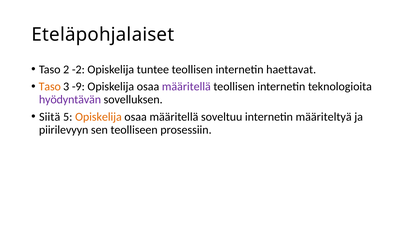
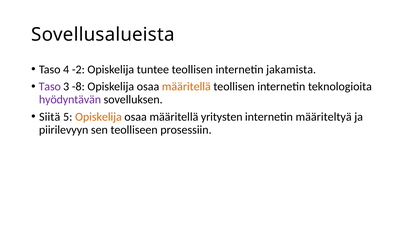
Eteläpohjalaiset: Eteläpohjalaiset -> Sovellusalueista (103, 34)
2: 2 -> 4 (66, 69)
haettavat: haettavat -> jakamista (291, 69)
Taso colour: orange -> purple (50, 87)
-9: -9 -> -8 (78, 87)
määritellä colour: purple -> orange (186, 87)
soveltuu: soveltuu -> yritysten (222, 117)
